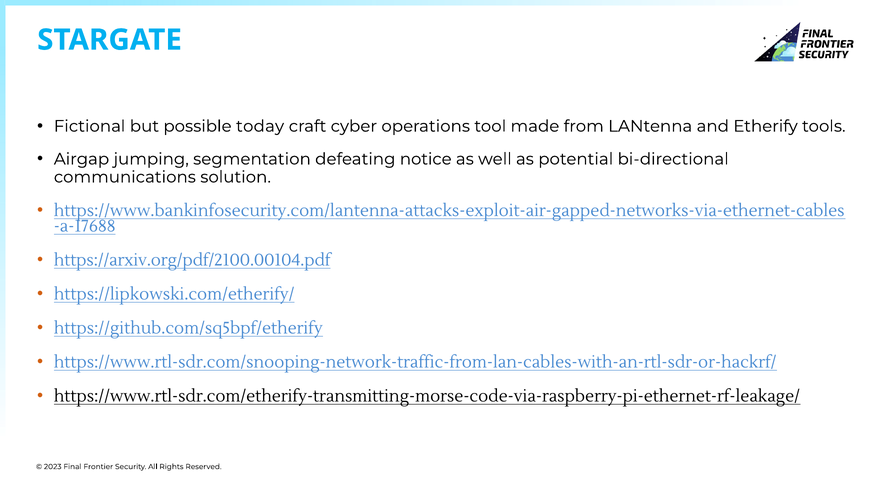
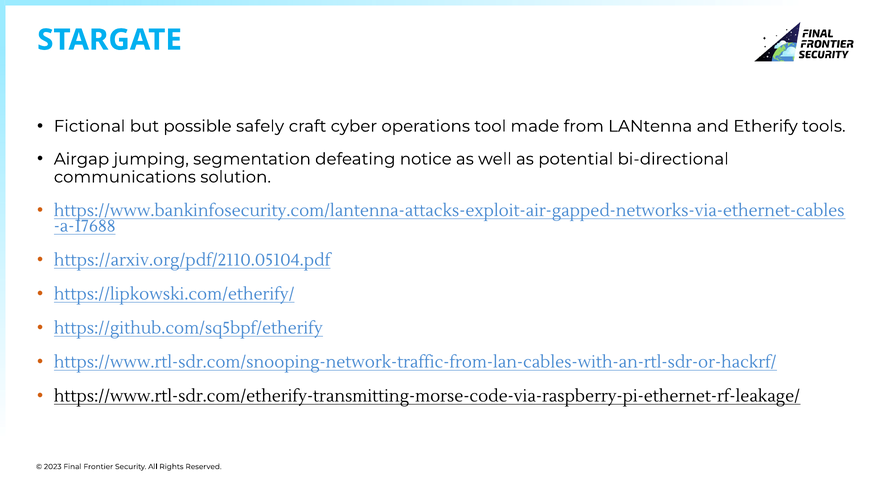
today: today -> safely (260, 126)
https://arxiv.org/pdf/2100.00104.pdf: https://arxiv.org/pdf/2100.00104.pdf -> https://arxiv.org/pdf/2110.05104.pdf (192, 260)
